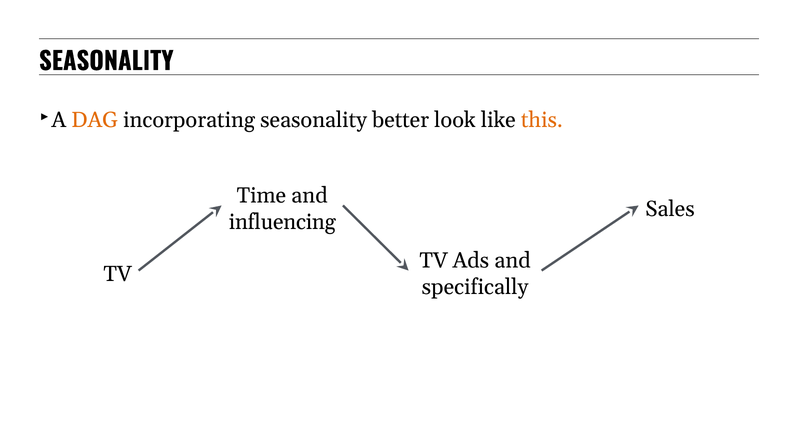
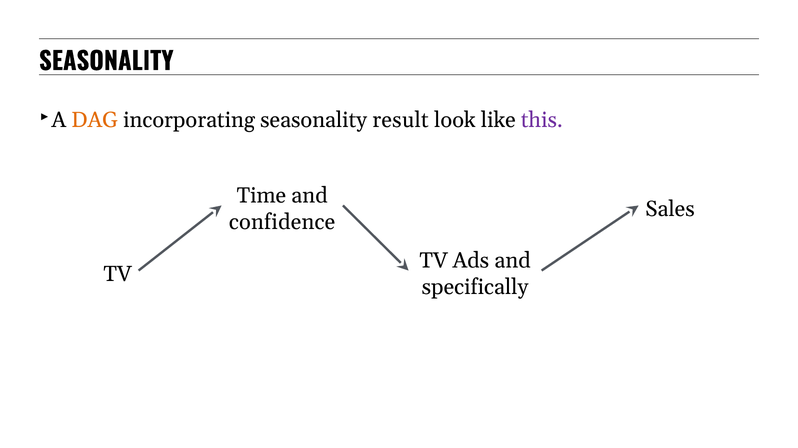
better: better -> result (400, 120)
this colour: orange -> purple (542, 120)
influencing: influencing -> confidence (282, 222)
